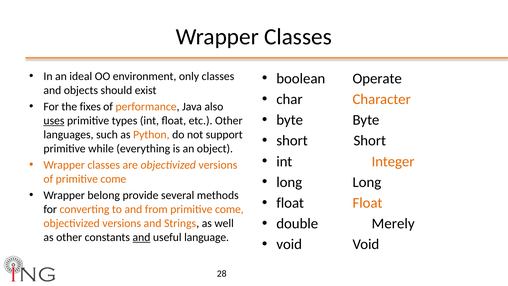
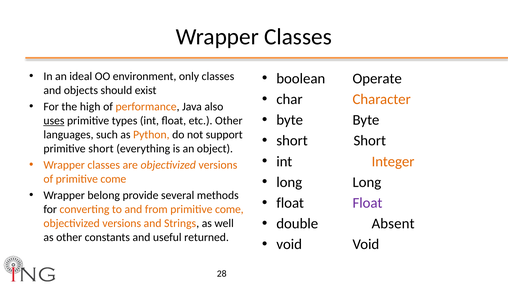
fixes: fixes -> high (90, 107)
primitive while: while -> short (101, 149)
Float colour: orange -> purple (367, 203)
Merely: Merely -> Absent (393, 223)
and underline: present -> none (141, 237)
language: language -> returned (207, 237)
